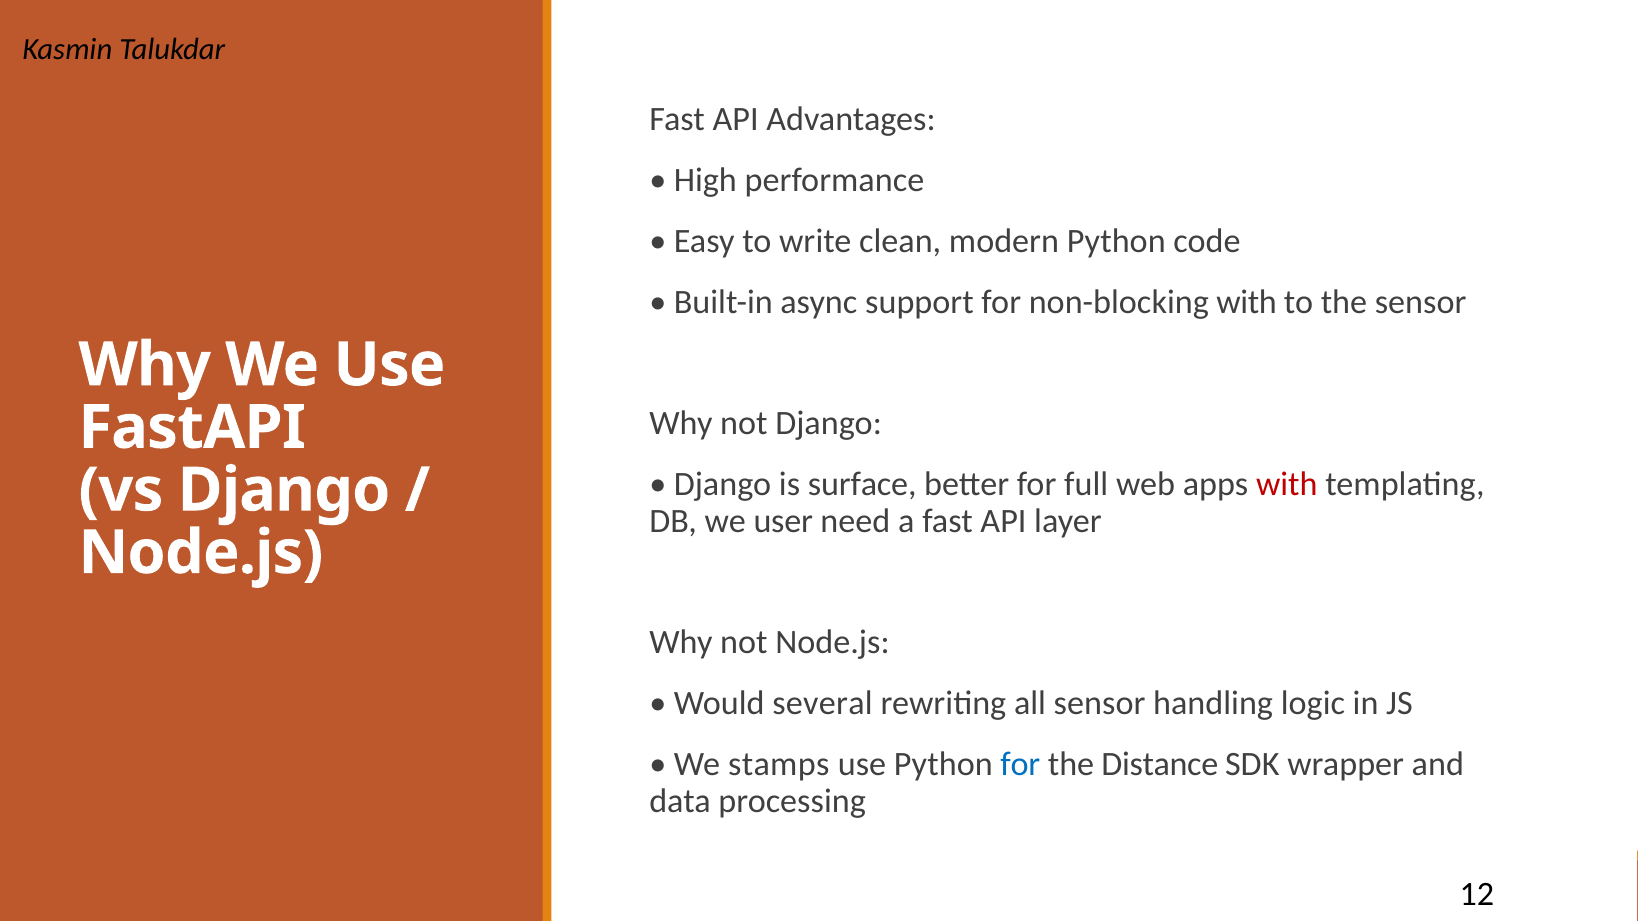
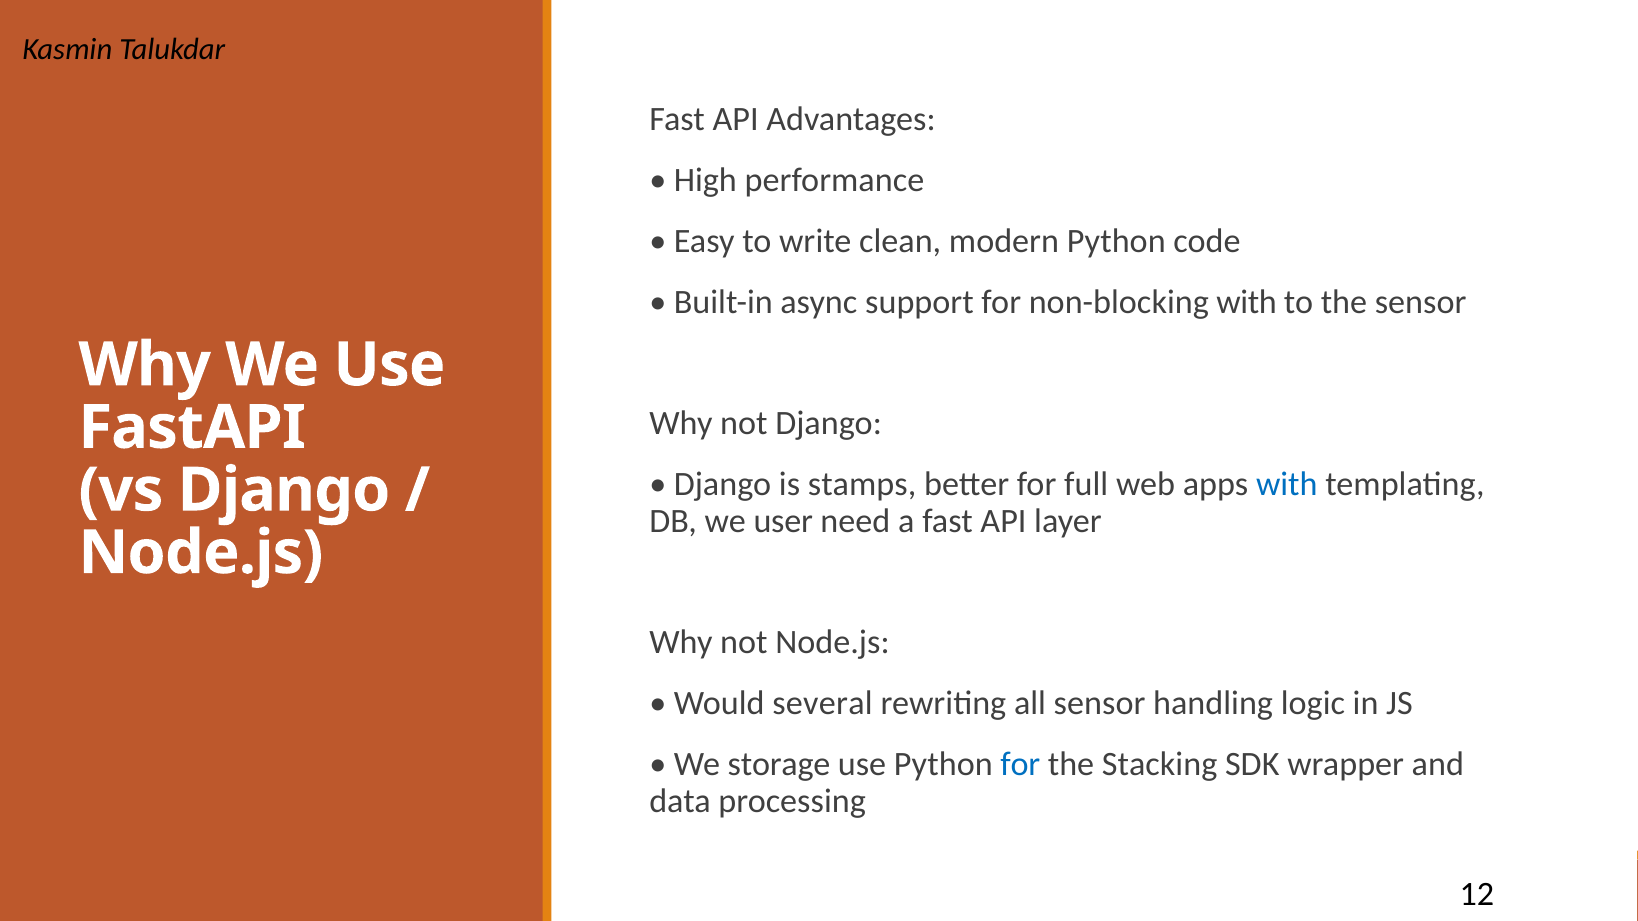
surface: surface -> stamps (862, 484)
with colour: red -> blue (1287, 484)
stamps: stamps -> storage (779, 764)
Distance: Distance -> Stacking (1160, 764)
